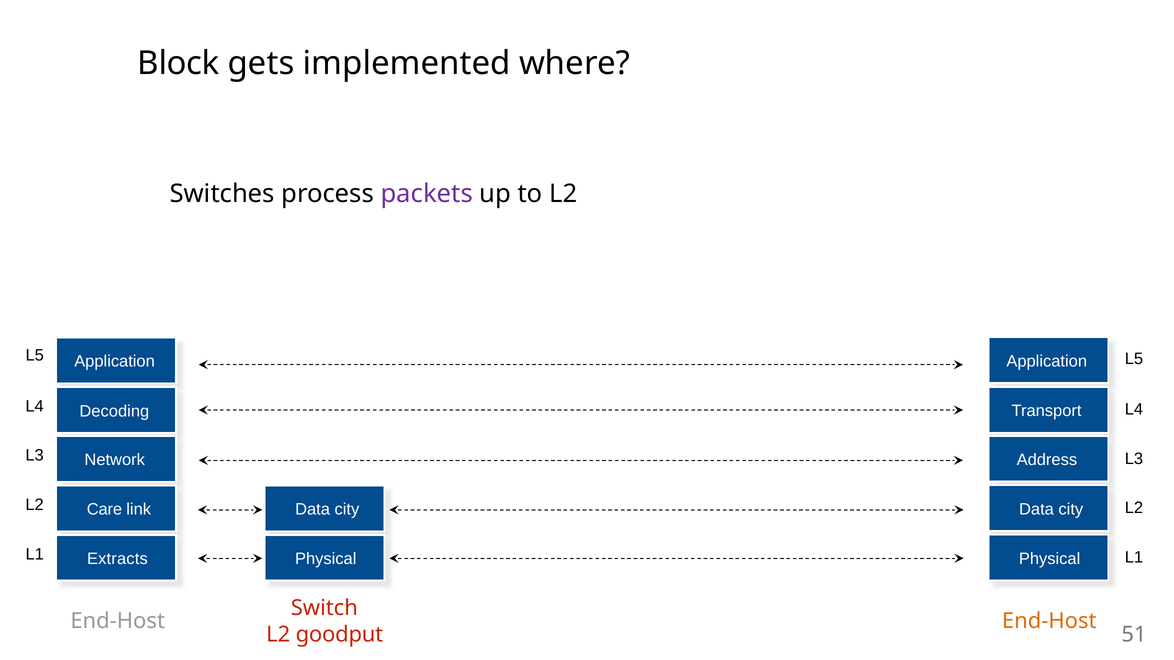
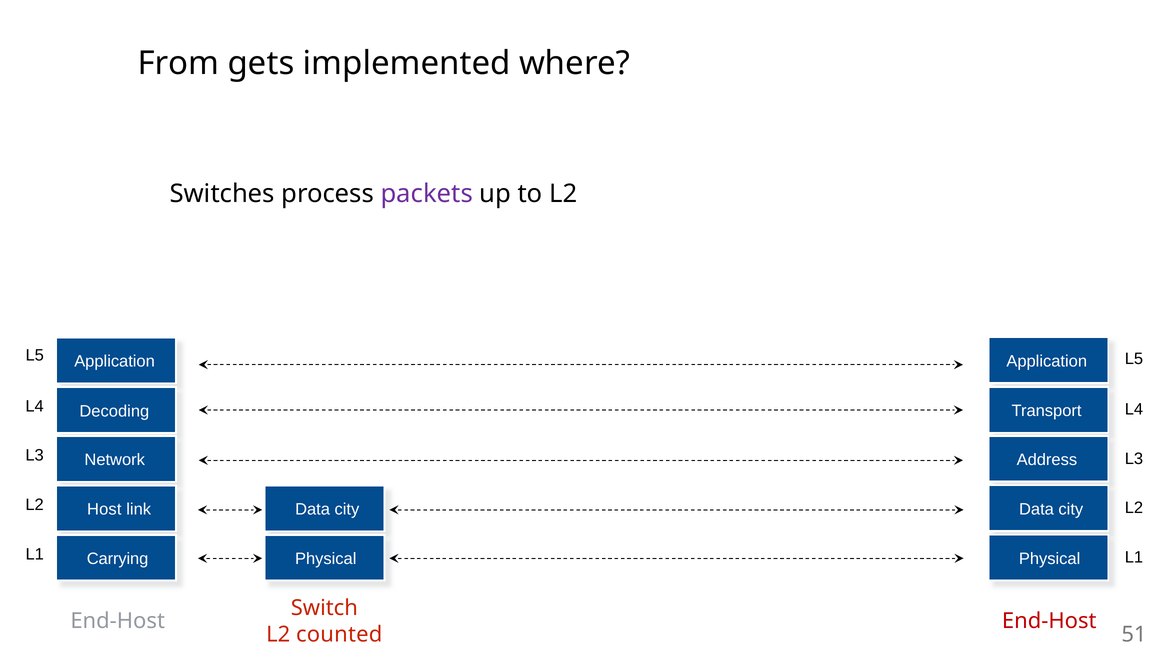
Block: Block -> From (178, 63)
Care: Care -> Host (104, 510)
Extracts: Extracts -> Carrying (118, 559)
End-Host colour: orange -> red (1049, 622)
goodput: goodput -> counted (339, 635)
